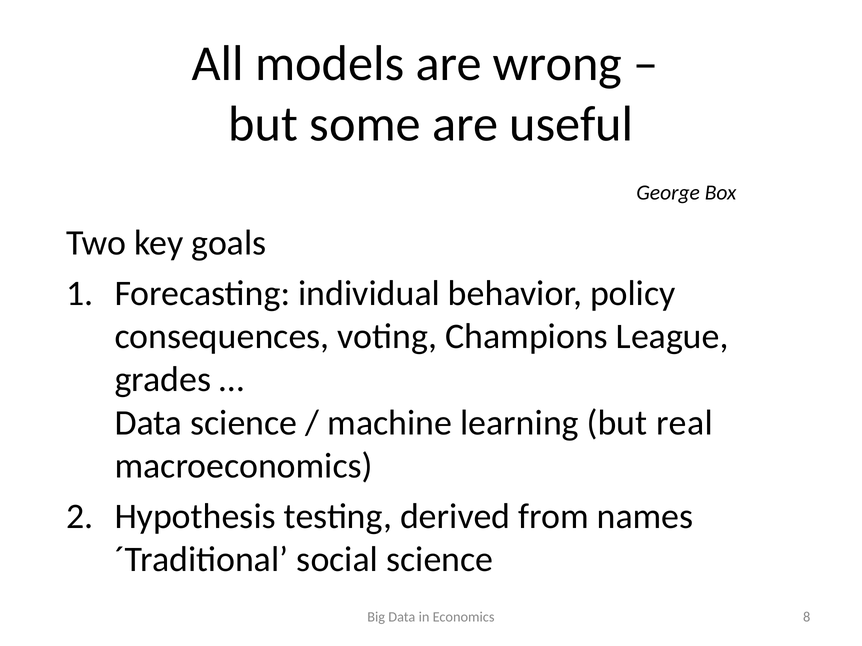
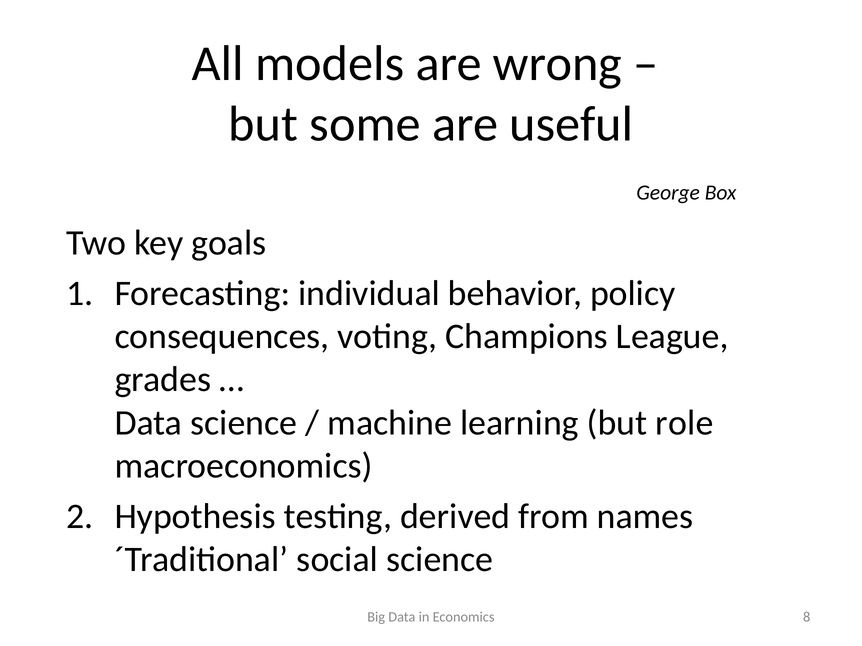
real: real -> role (685, 423)
